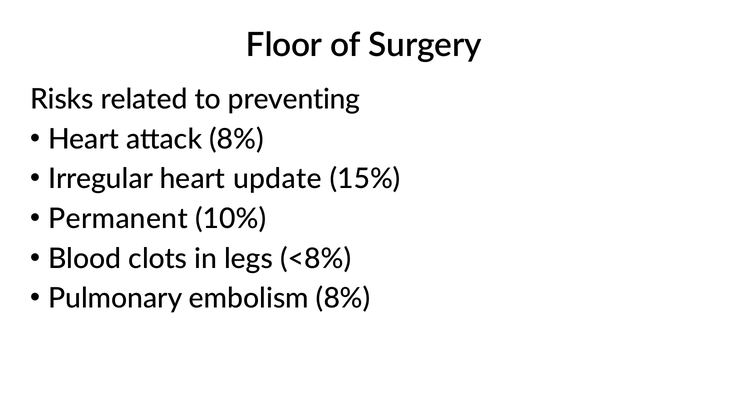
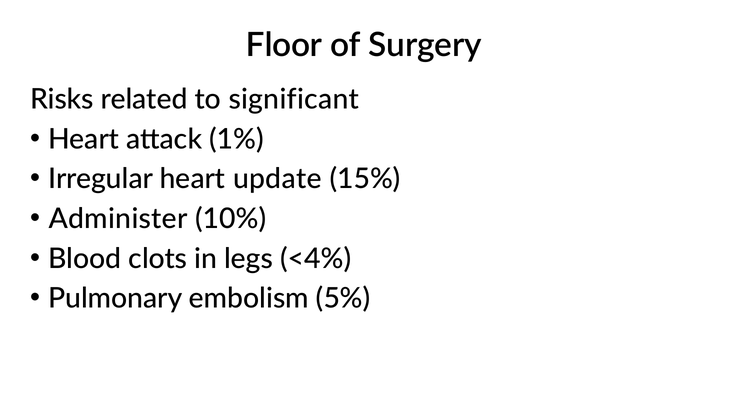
preventing: preventing -> significant (294, 99)
attack 8%: 8% -> 1% (236, 139)
Permanent: Permanent -> Administer (118, 219)
<8%: <8% -> <4% (316, 258)
embolism 8%: 8% -> 5% (343, 298)
